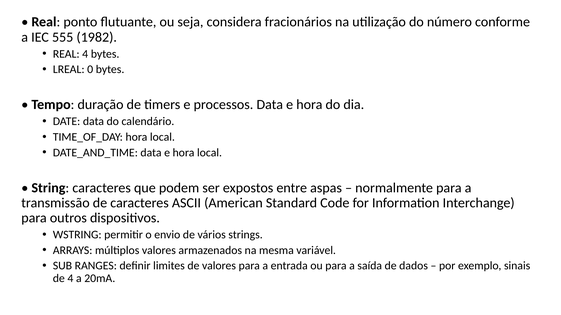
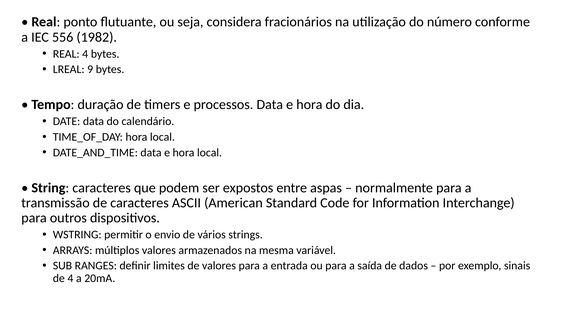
555: 555 -> 556 (63, 37)
0: 0 -> 9 (90, 70)
